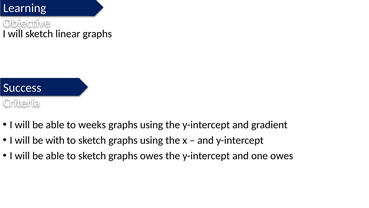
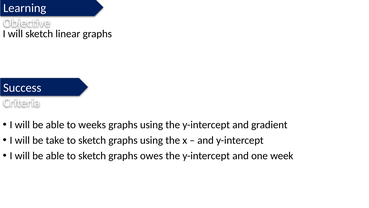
with: with -> take (55, 140)
one owes: owes -> week (282, 155)
